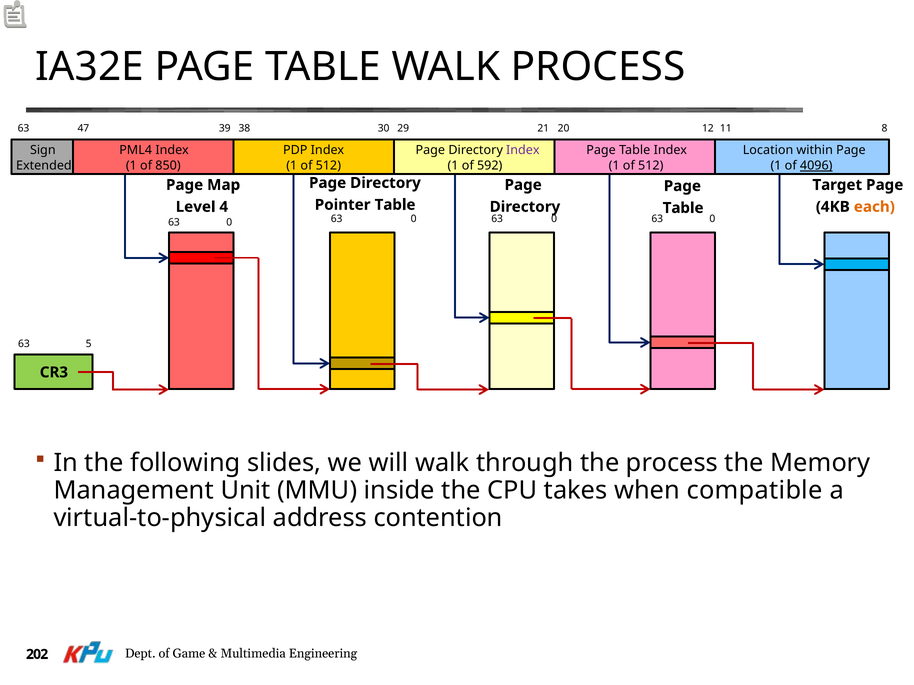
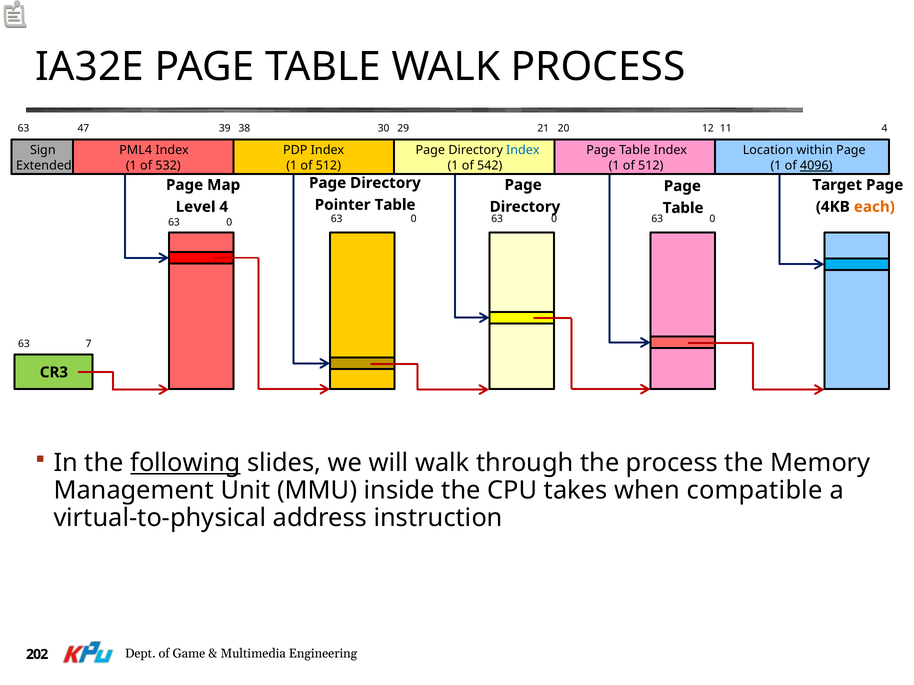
11 8: 8 -> 4 (884, 128)
Index colour: purple -> blue (523, 150)
850: 850 -> 532 (168, 166)
592: 592 -> 542 (490, 166)
5: 5 -> 7 (89, 344)
following underline: none -> present (185, 463)
contention: contention -> instruction (438, 518)
